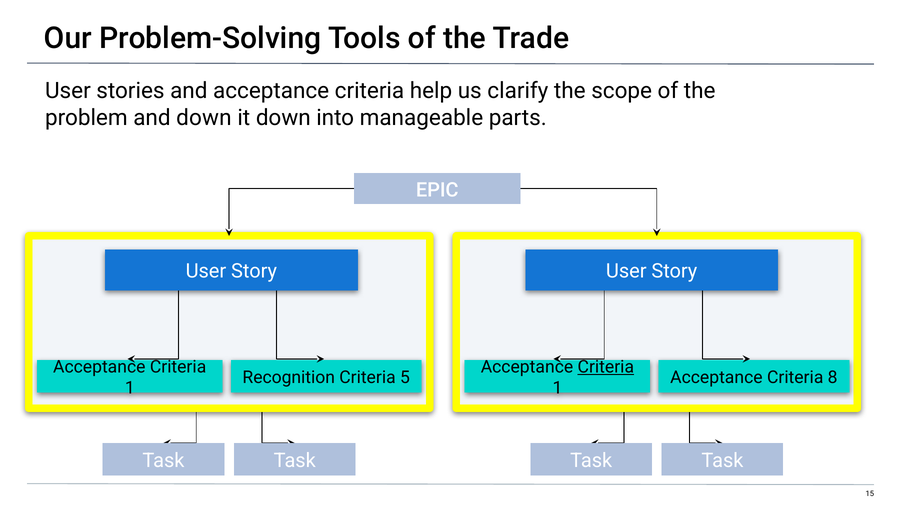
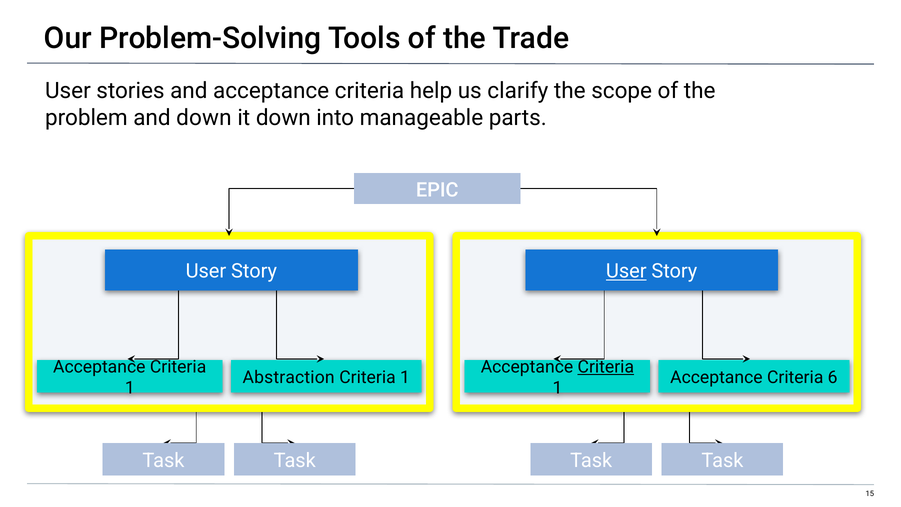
User underline: none -> present (626, 271)
Recognition: Recognition -> Abstraction (289, 377)
5: 5 -> 1 (405, 377)
8: 8 -> 6 (833, 377)
